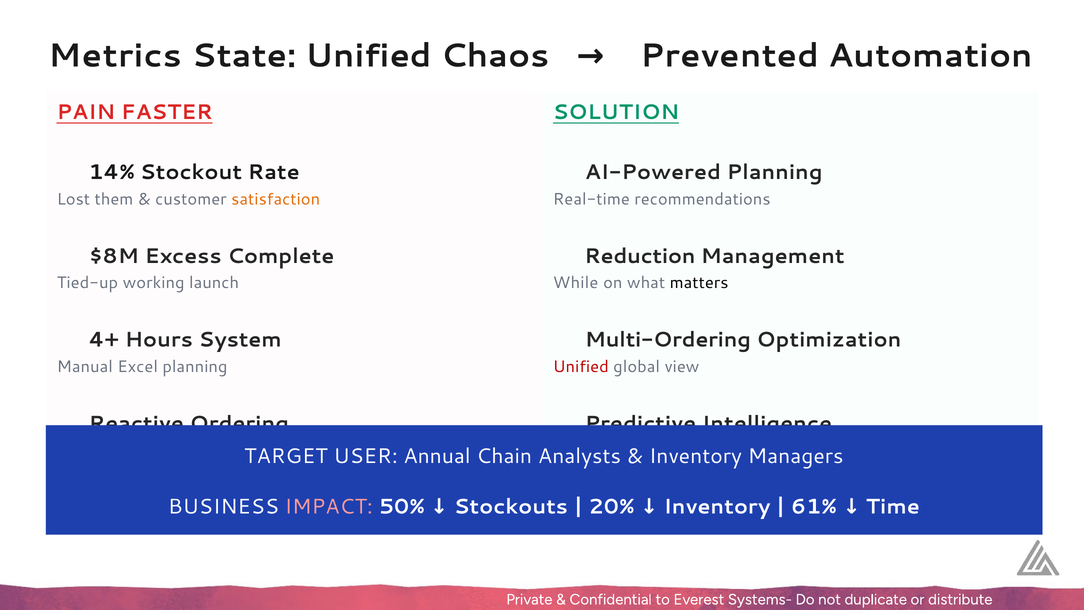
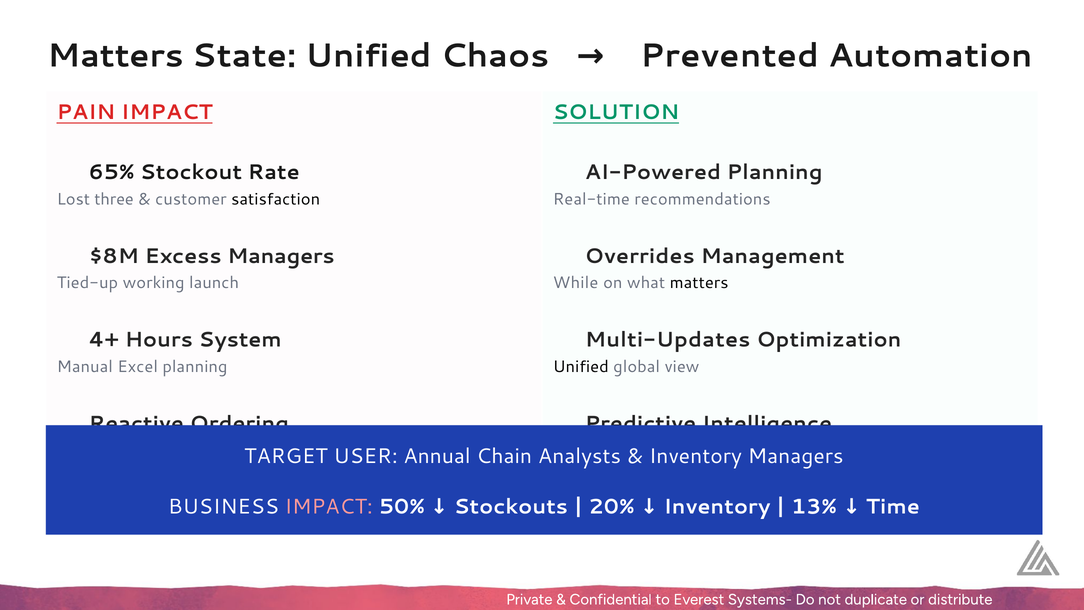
Metrics: Metrics -> Matters (115, 56)
PAIN FASTER: FASTER -> IMPACT (167, 112)
14%: 14% -> 65% (111, 172)
them: them -> three (114, 199)
satisfaction colour: orange -> black (276, 199)
Excess Complete: Complete -> Managers (281, 256)
Reduction: Reduction -> Overrides (640, 256)
Multi-Ordering: Multi-Ordering -> Multi-Updates (668, 340)
Unified colour: red -> black (581, 366)
61%: 61% -> 13% (814, 507)
